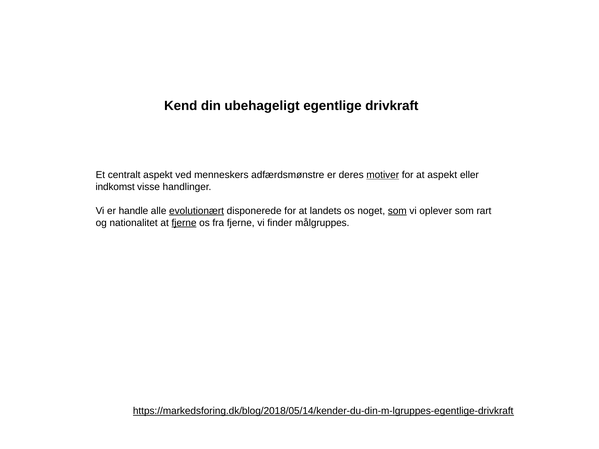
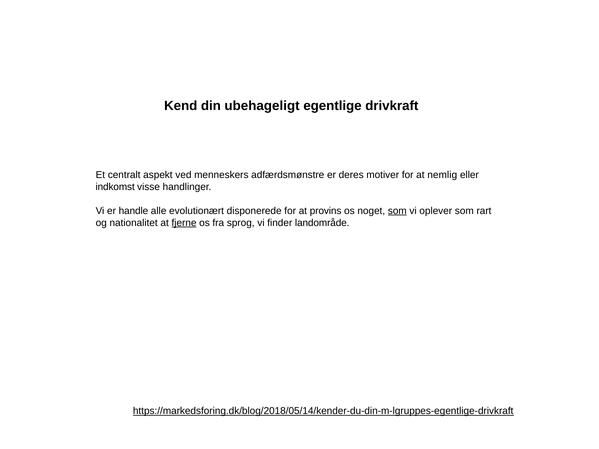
motiver underline: present -> none (383, 175)
at aspekt: aspekt -> nemlig (442, 175)
evolutionært underline: present -> none (197, 211)
landets: landets -> provins (326, 211)
fra fjerne: fjerne -> sprog (241, 223)
målgruppes: målgruppes -> landområde (322, 223)
